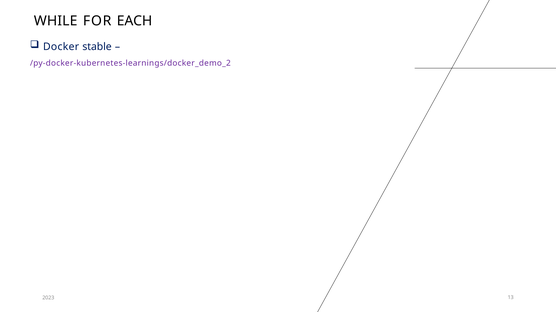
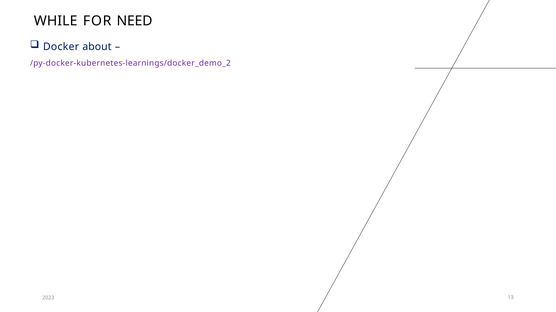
EACH: EACH -> NEED (135, 21)
stable: stable -> about (97, 47)
